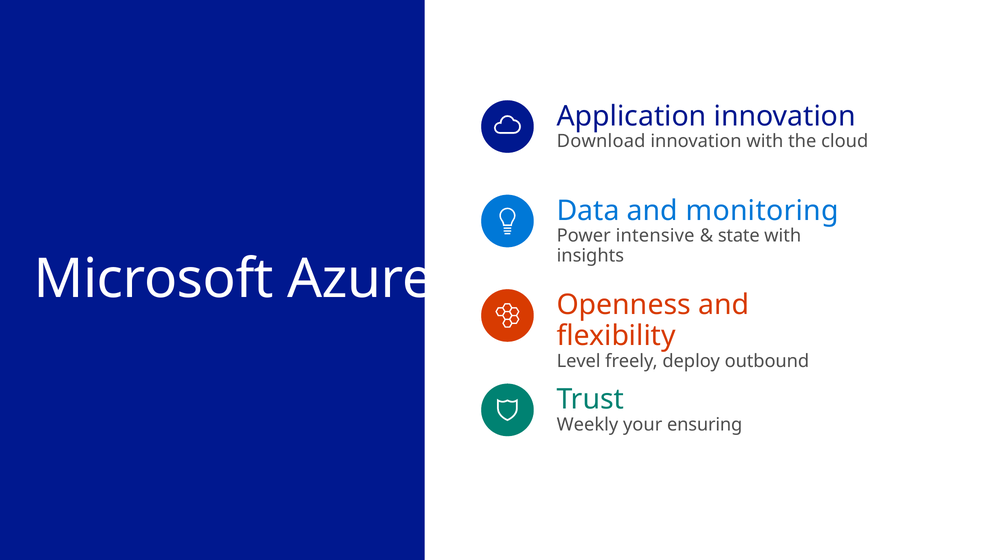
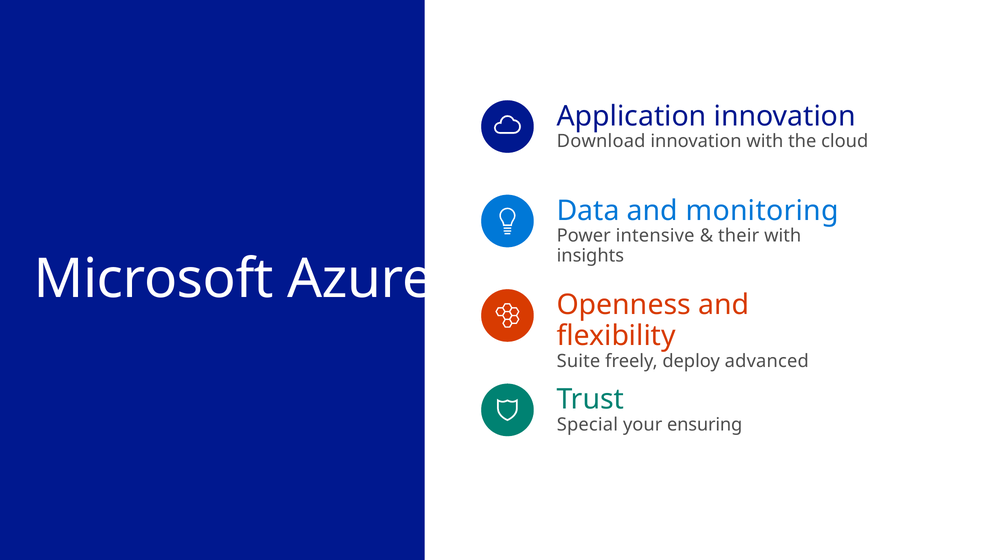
state: state -> their (739, 236)
Level: Level -> Suite (578, 361)
outbound: outbound -> advanced (767, 361)
Weekly: Weekly -> Special (587, 425)
